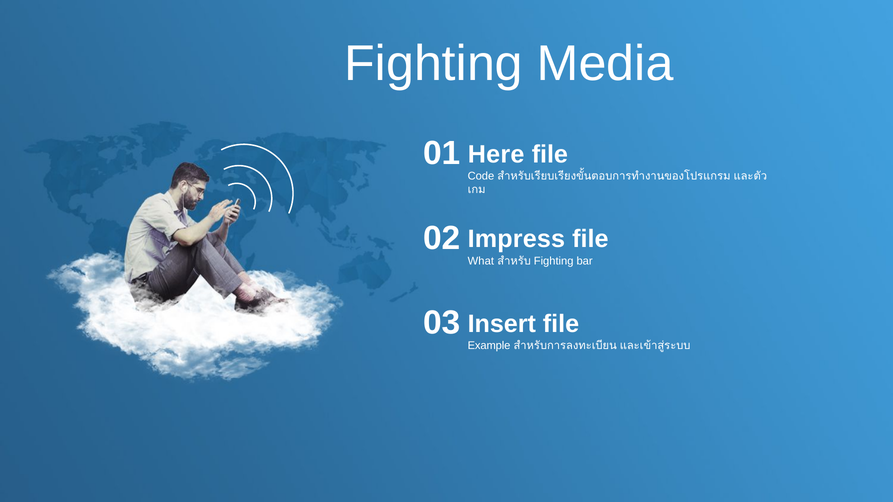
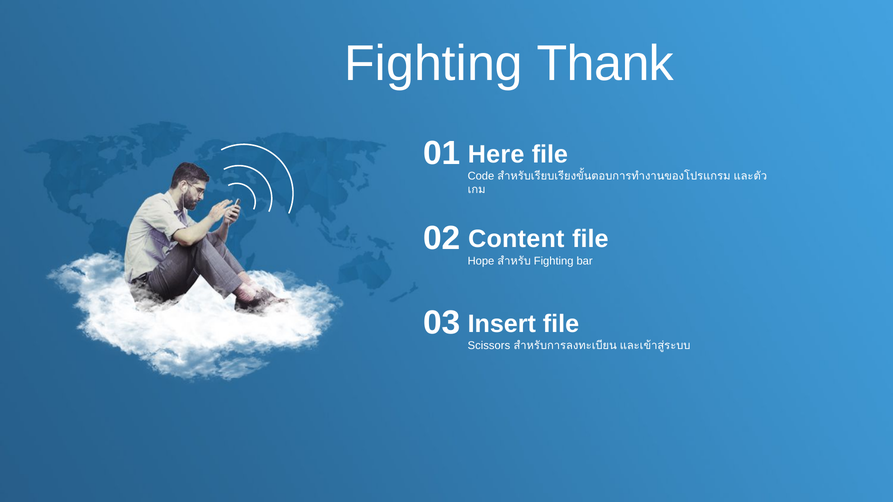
Media: Media -> Thank (605, 64)
Impress: Impress -> Content (516, 239)
What: What -> Hope (481, 261)
Example: Example -> Scissors (489, 346)
